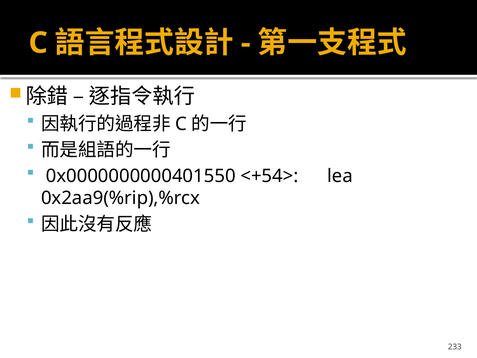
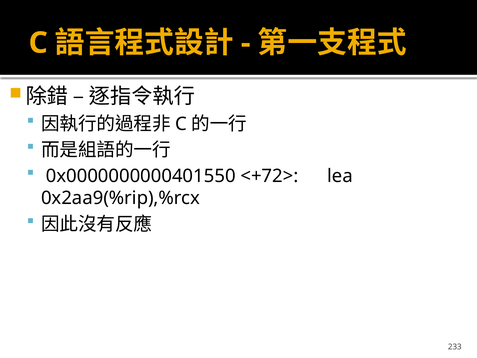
<+54>: <+54> -> <+72> (269, 176)
